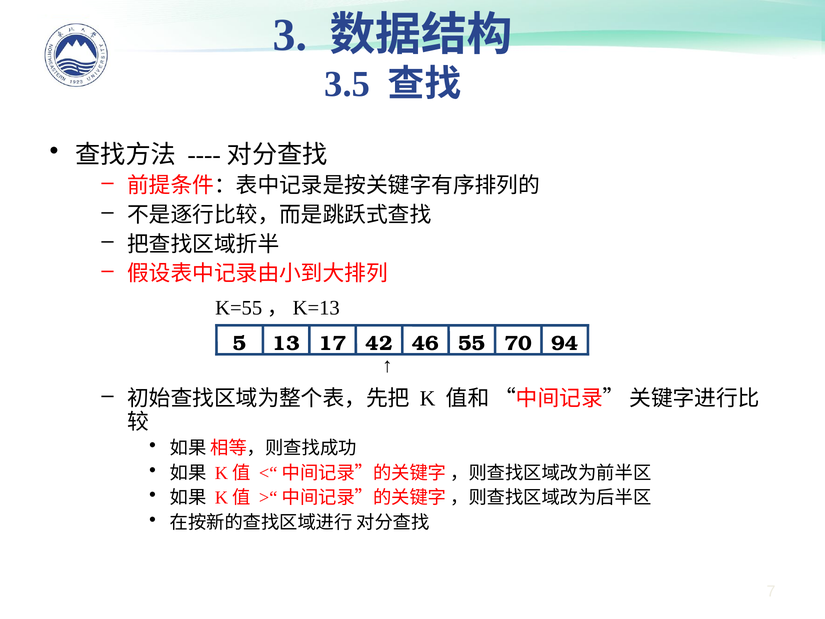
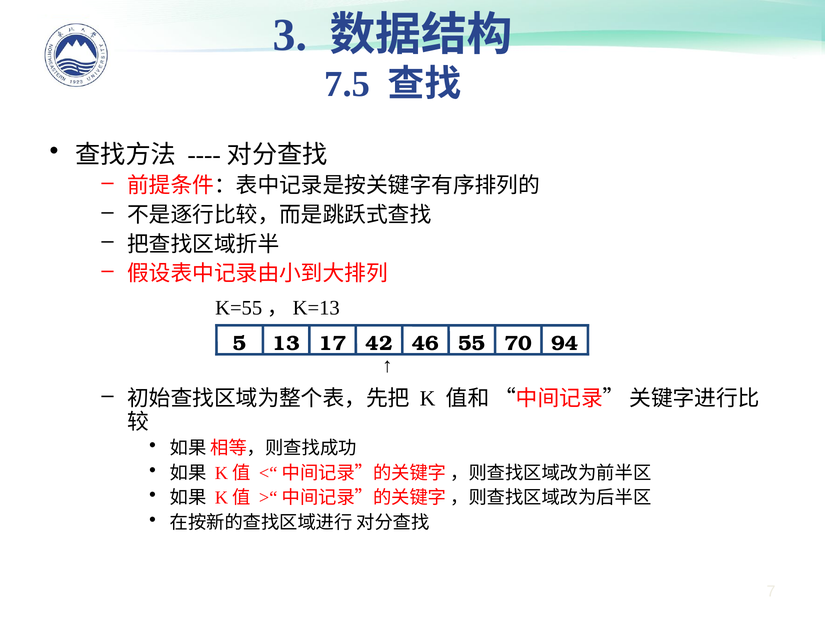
3.5: 3.5 -> 7.5 (347, 84)
